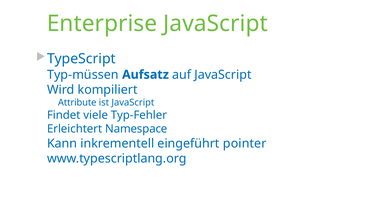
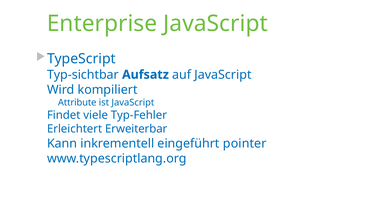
Typ-müssen: Typ-müssen -> Typ-sichtbar (83, 74)
Namespace: Namespace -> Erweiterbar (136, 129)
